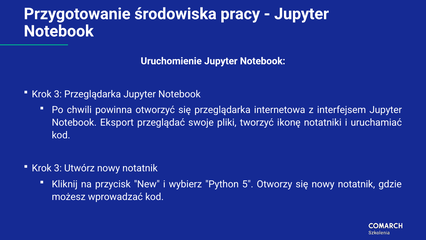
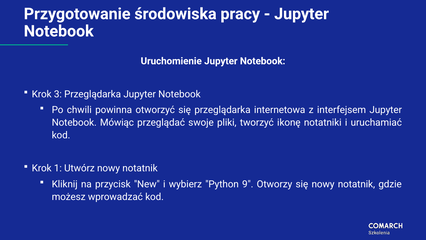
Eksport: Eksport -> Mówiąc (117, 122)
3: 3 -> 1 (58, 168)
5: 5 -> 9 (248, 184)
